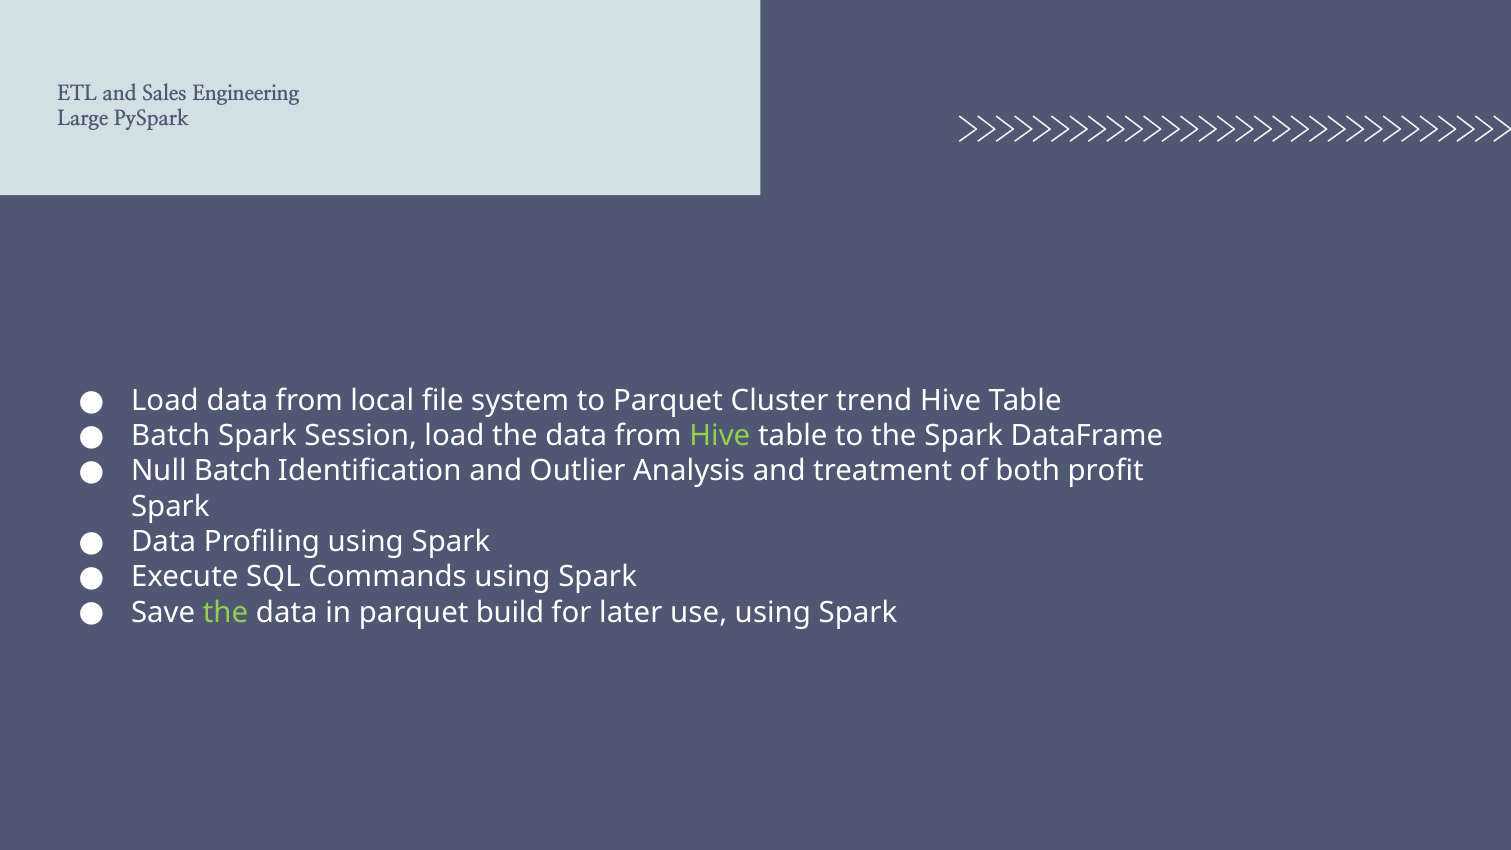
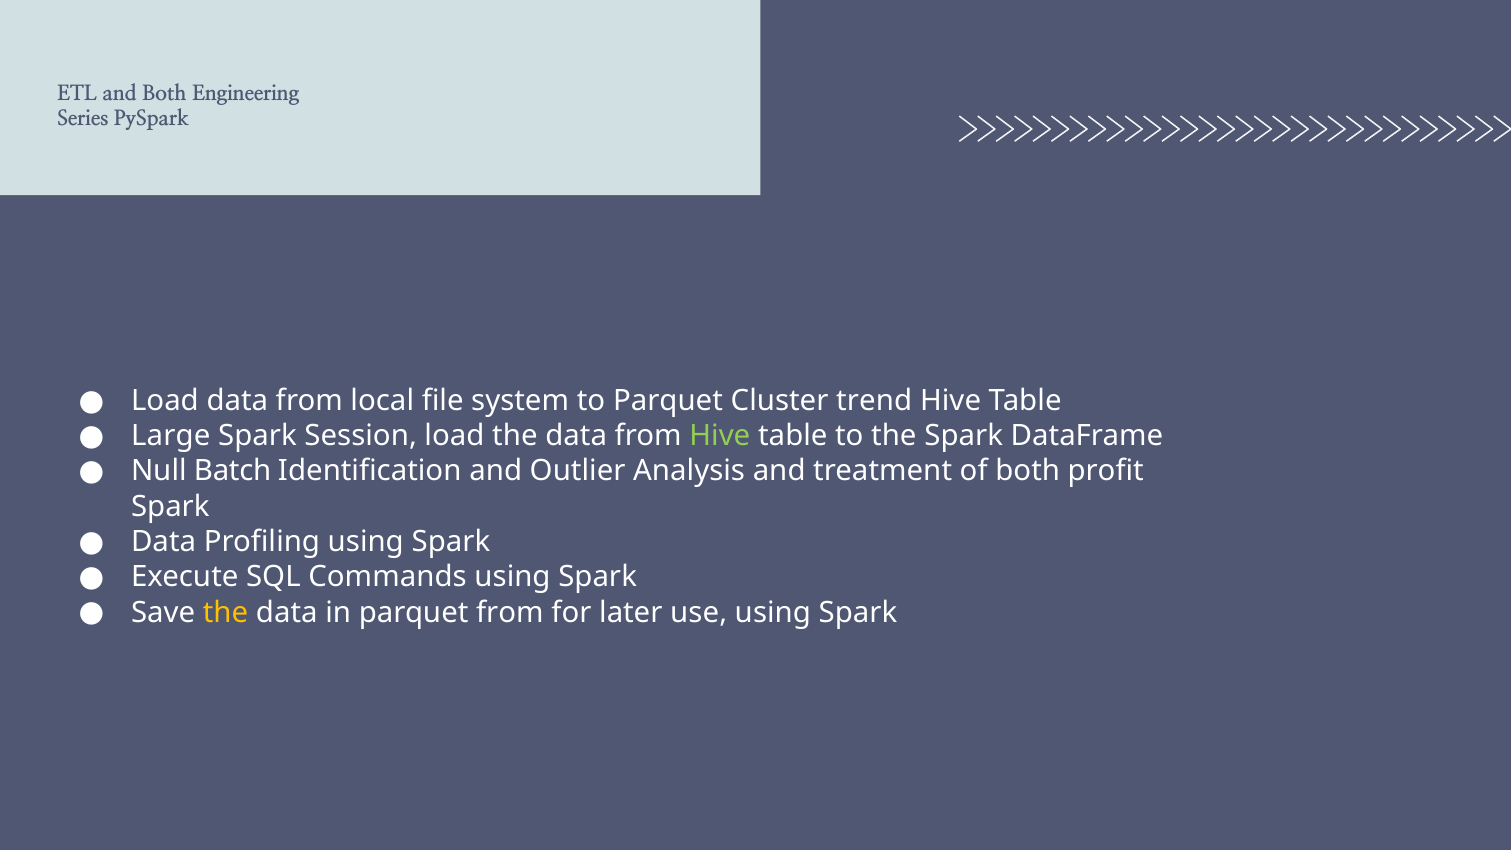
and Sales: Sales -> Both (164, 93)
Large: Large -> Series (83, 118)
Batch: Batch -> Large (171, 436)
the colour: light green -> yellow (226, 612)
parquet build: build -> from (510, 612)
